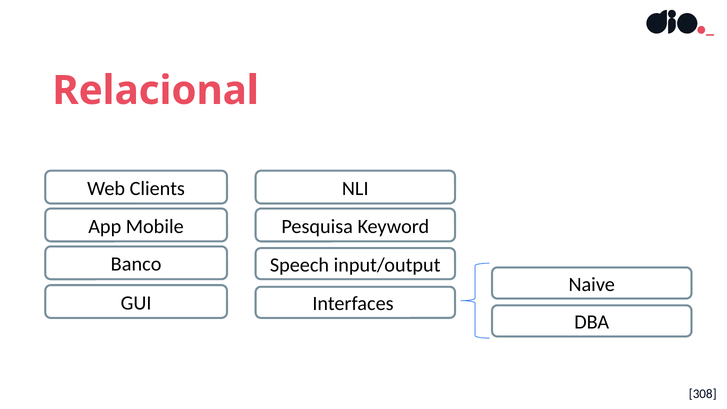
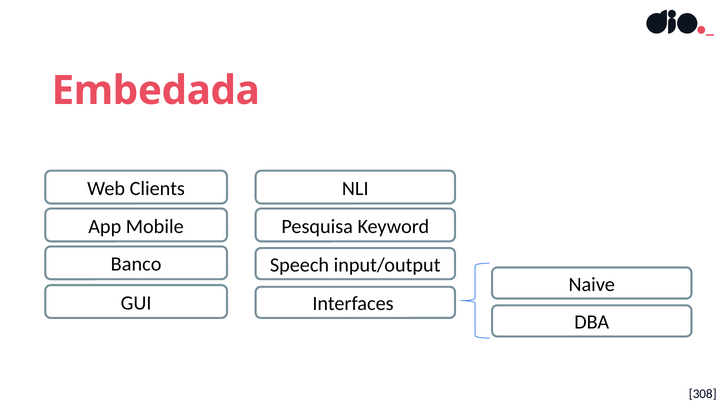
Relacional: Relacional -> Embedada (156, 91)
